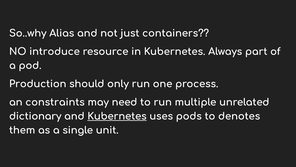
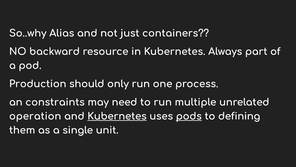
introduce: introduce -> backward (55, 51)
dictionary: dictionary -> operation (35, 116)
pods underline: none -> present (189, 116)
denotes: denotes -> defining (239, 116)
